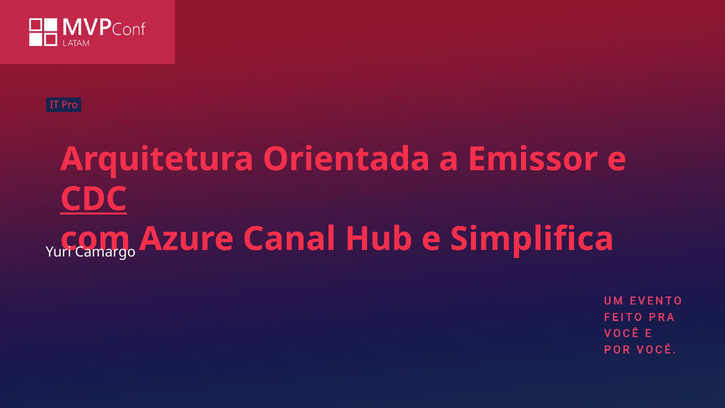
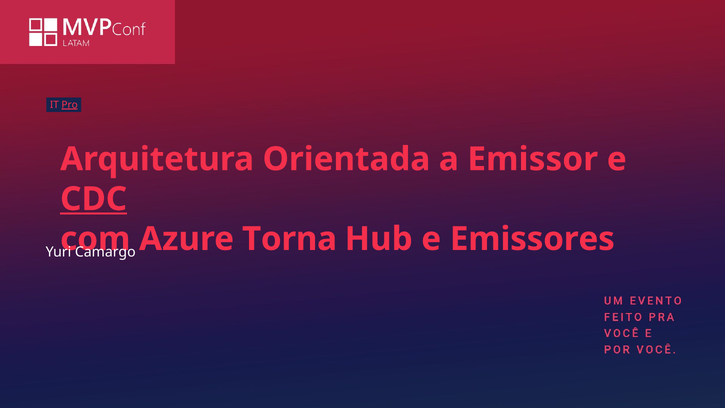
Pro underline: none -> present (70, 105)
Canal: Canal -> Torna (290, 239)
Simplifica: Simplifica -> Emissores (532, 239)
